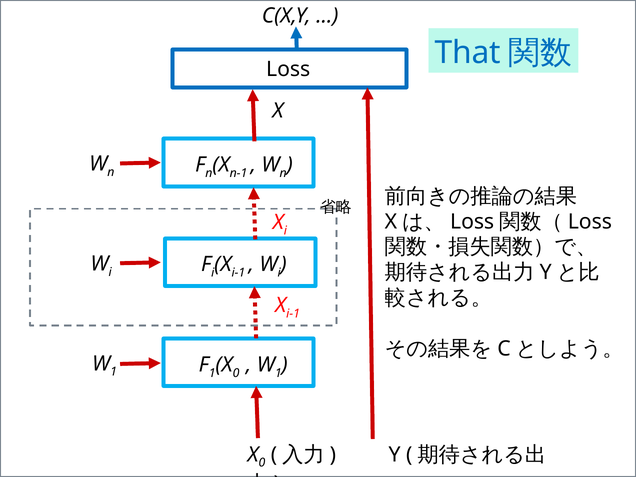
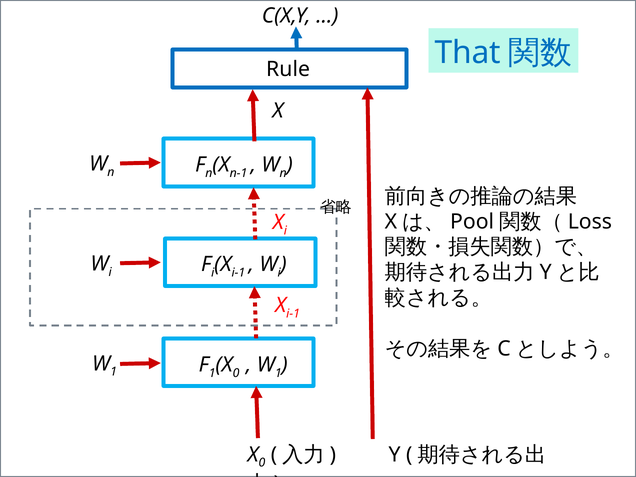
Loss: Loss -> Rule (288, 69)
Loss: Loss -> Pool (472, 222)
